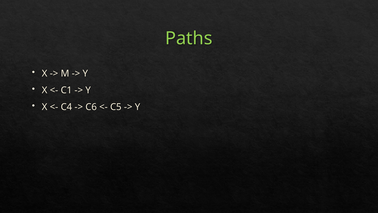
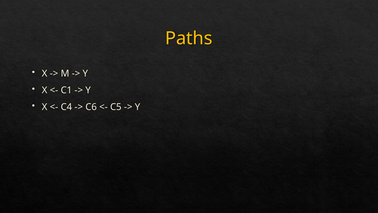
Paths colour: light green -> yellow (189, 38)
